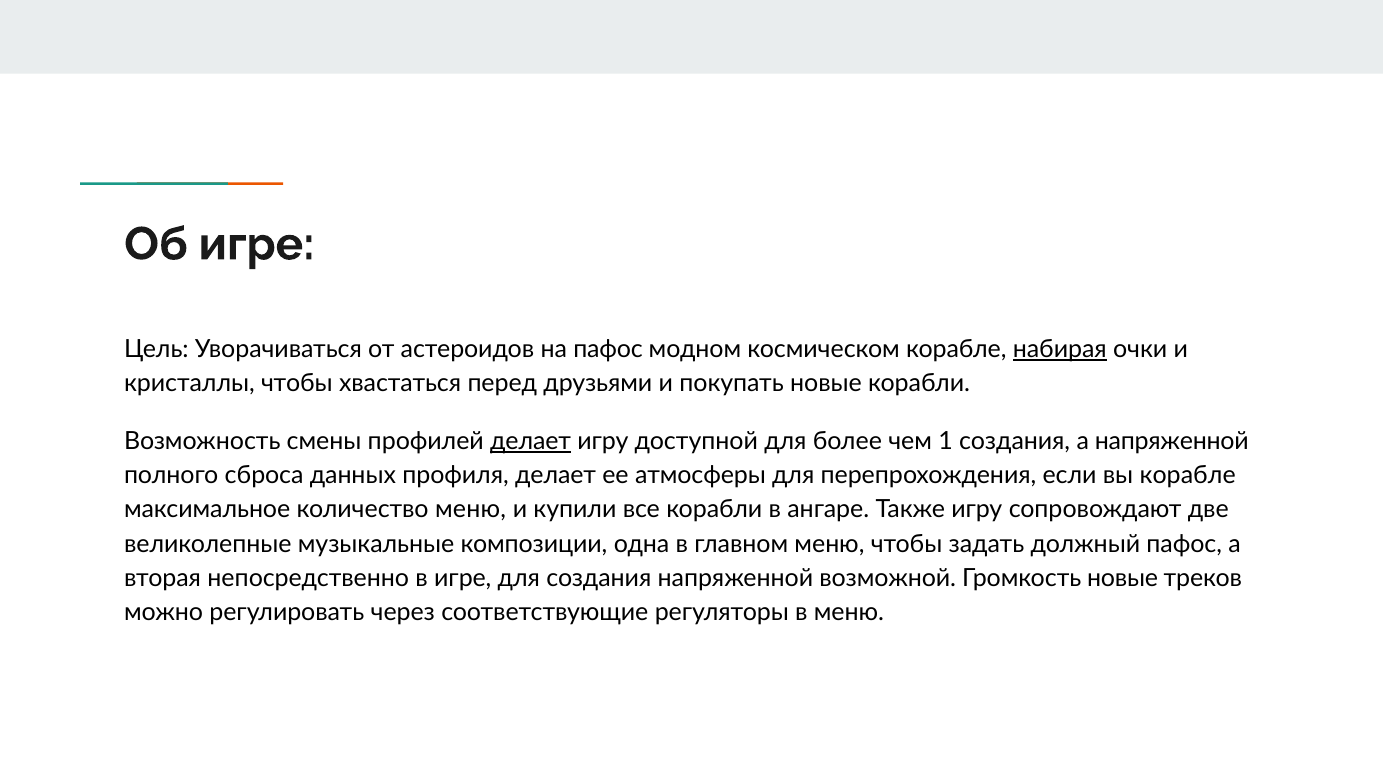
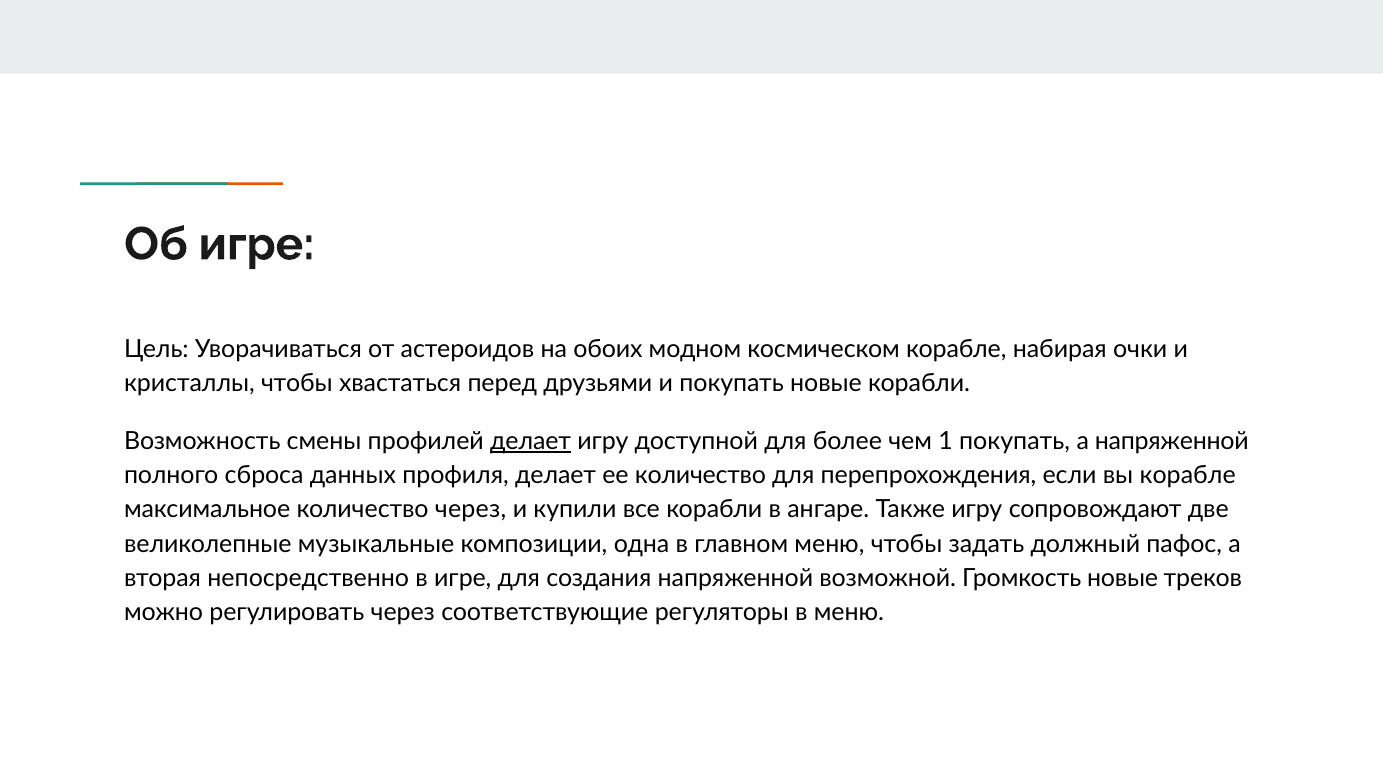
на пафос: пафос -> обоих (608, 349)
набирая underline: present -> none (1060, 349)
1 создания: создания -> покупать (1015, 441)
ее атмосферы: атмосферы -> количество (700, 475)
количество меню: меню -> через (471, 510)
